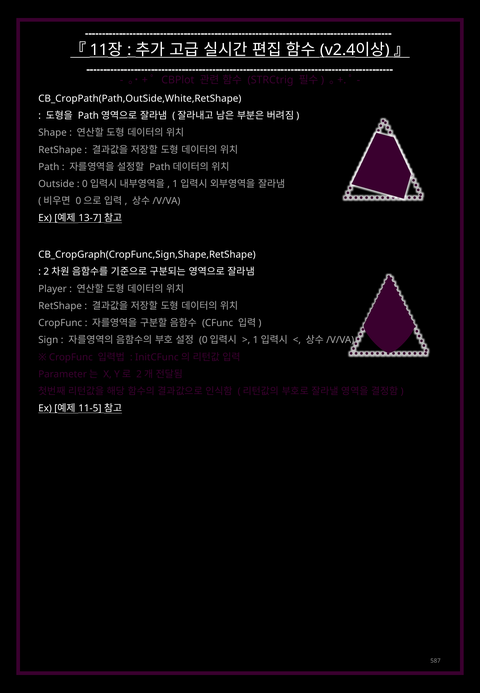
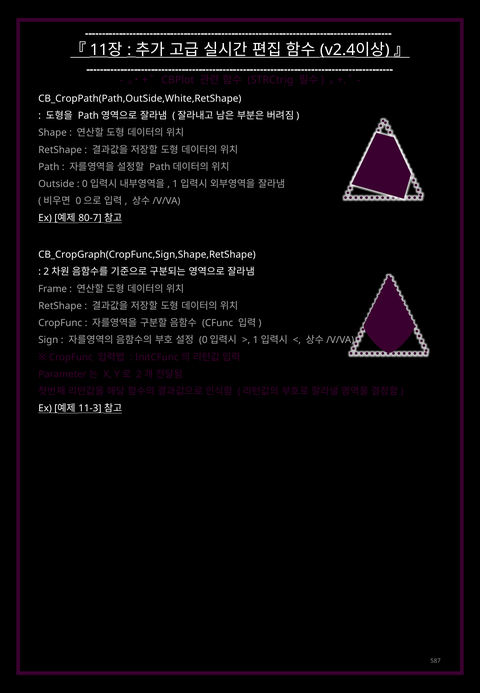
13-7: 13-7 -> 80-7 (90, 218)
Player: Player -> Frame (53, 289)
11-5: 11-5 -> 11-3 (90, 409)
